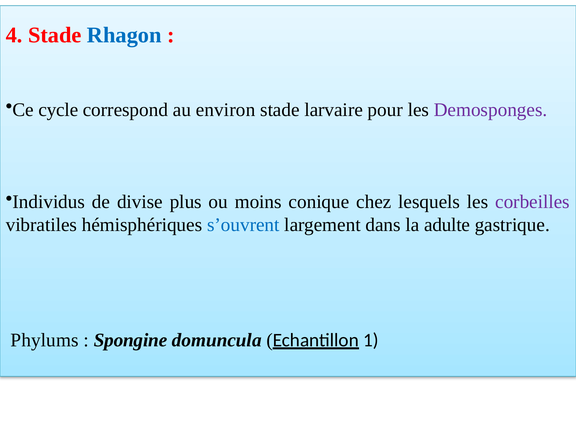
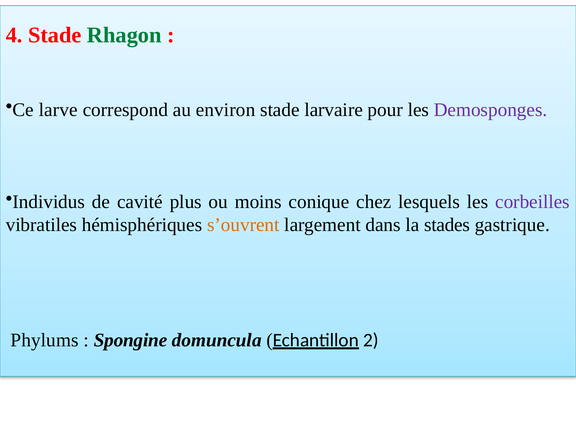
Rhagon colour: blue -> green (124, 35)
cycle: cycle -> larve (58, 110)
divise: divise -> cavité (140, 202)
s’ouvrent colour: blue -> orange (243, 225)
adulte: adulte -> stades (447, 225)
1: 1 -> 2 (371, 340)
